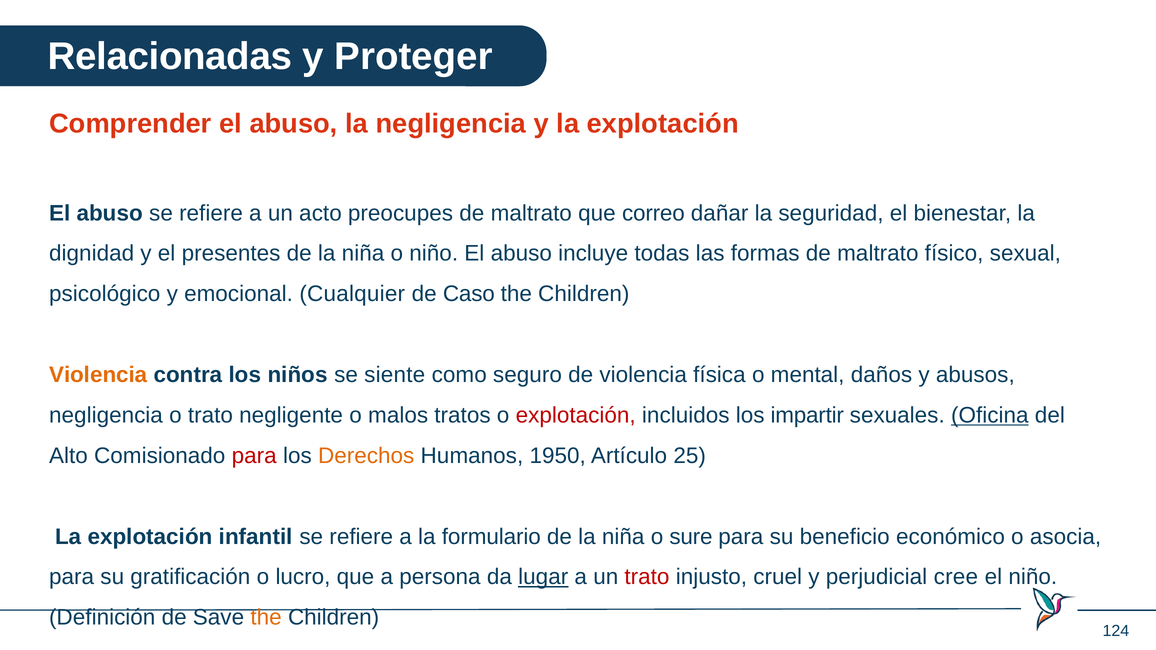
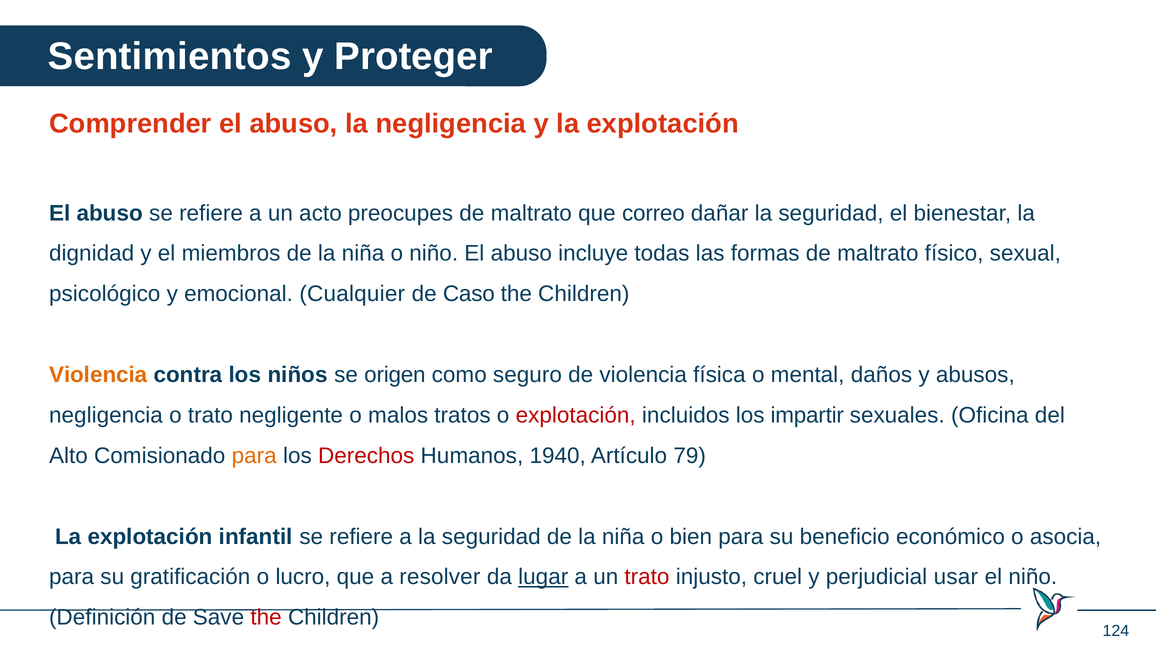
Relacionadas: Relacionadas -> Sentimientos (170, 57)
presentes: presentes -> miembros (231, 254)
siente: siente -> origen (395, 375)
Oficina underline: present -> none (990, 415)
para colour: red -> orange (254, 456)
Derechos colour: orange -> red (366, 456)
1950: 1950 -> 1940 (558, 456)
25: 25 -> 79 (690, 456)
a la formulario: formulario -> seguridad (491, 537)
sure: sure -> bien (691, 537)
persona: persona -> resolver (440, 577)
cree: cree -> usar (956, 577)
the colour: orange -> red (266, 618)
